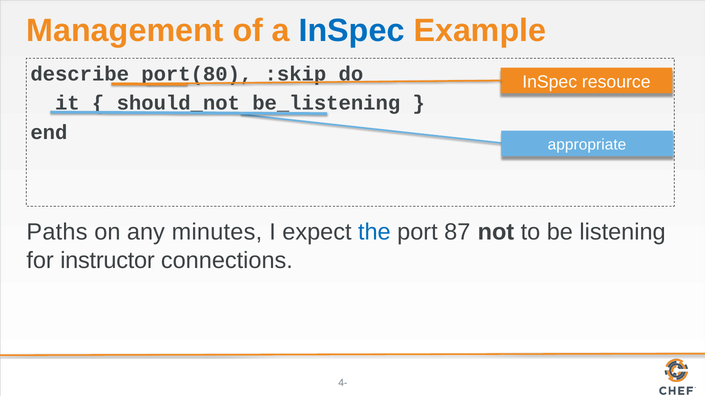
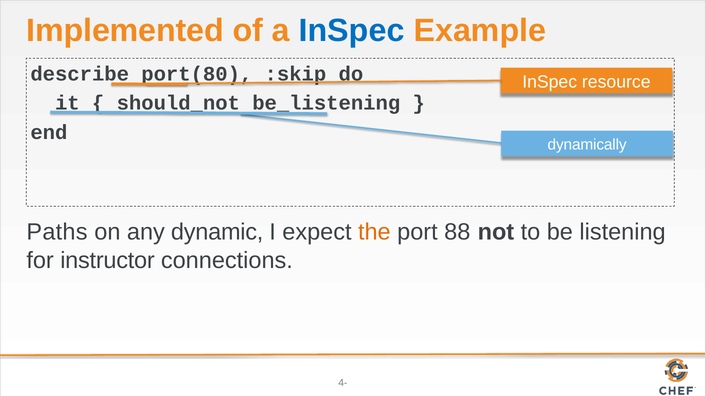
Management: Management -> Implemented (125, 30)
appropriate: appropriate -> dynamically (587, 145)
minutes: minutes -> dynamic (217, 233)
the colour: blue -> orange (374, 233)
87: 87 -> 88 (457, 233)
